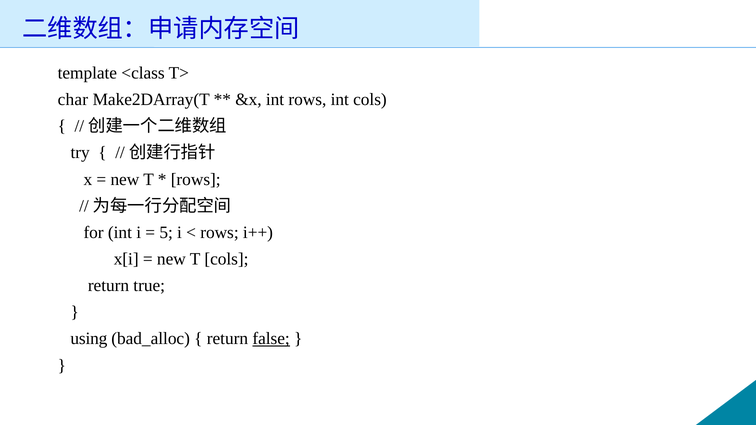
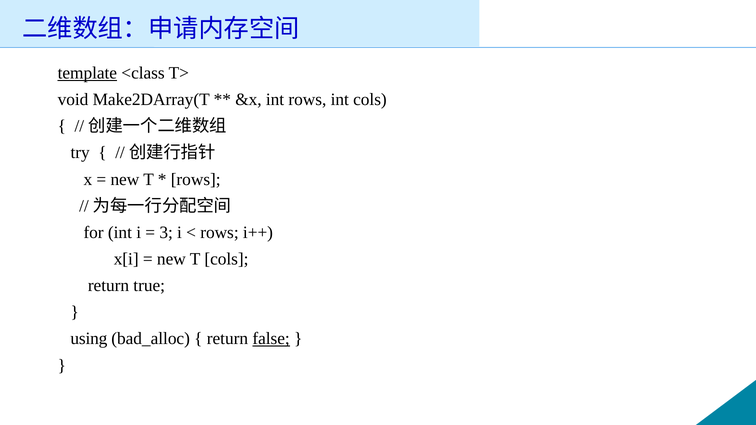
template underline: none -> present (87, 73)
char: char -> void (73, 100)
5: 5 -> 3 (166, 233)
